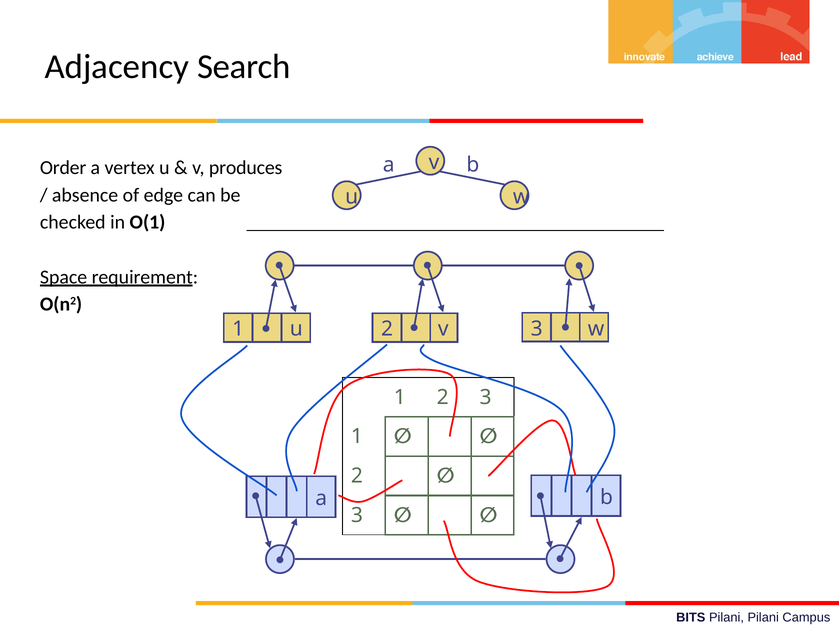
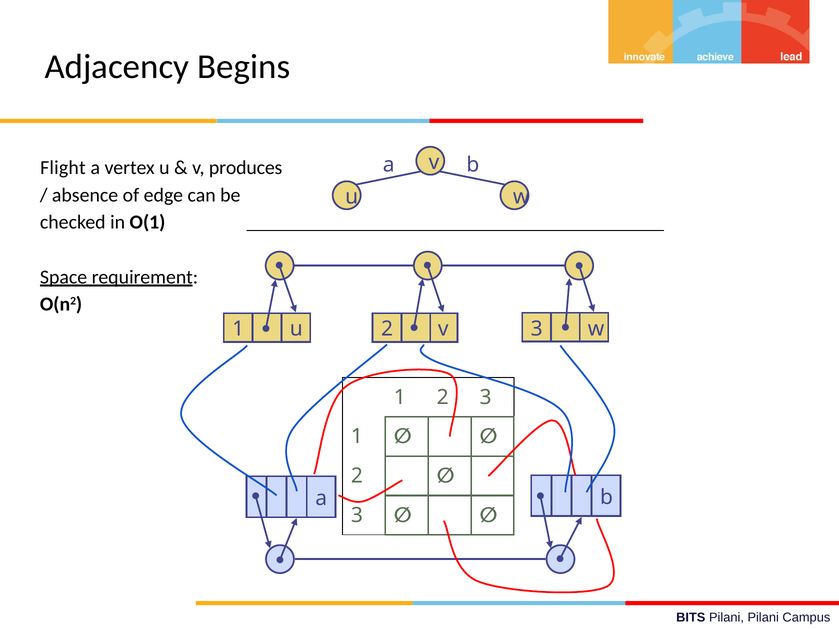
Search: Search -> Begins (244, 67)
Order: Order -> Flight (63, 168)
